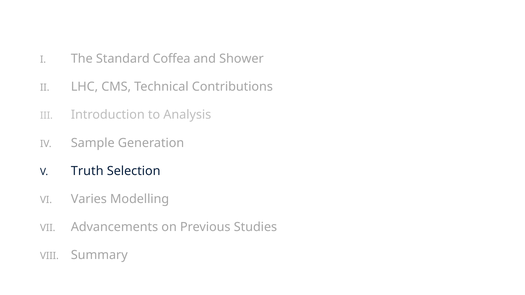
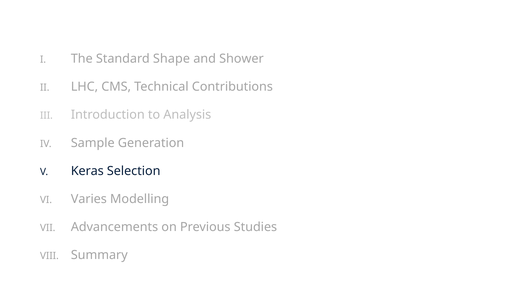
Coffea: Coffea -> Shape (171, 59)
Truth: Truth -> Keras (87, 171)
